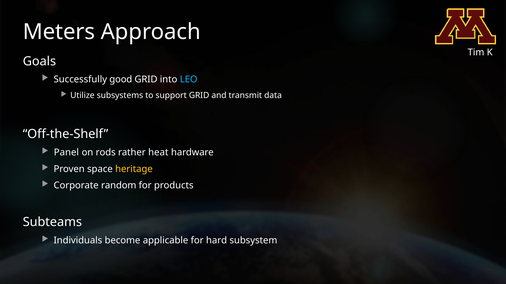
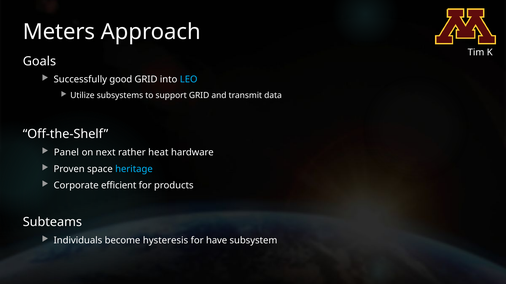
rods: rods -> next (106, 153)
heritage colour: yellow -> light blue (134, 169)
random: random -> efficient (119, 186)
applicable: applicable -> hysteresis (166, 241)
hard: hard -> have (217, 241)
